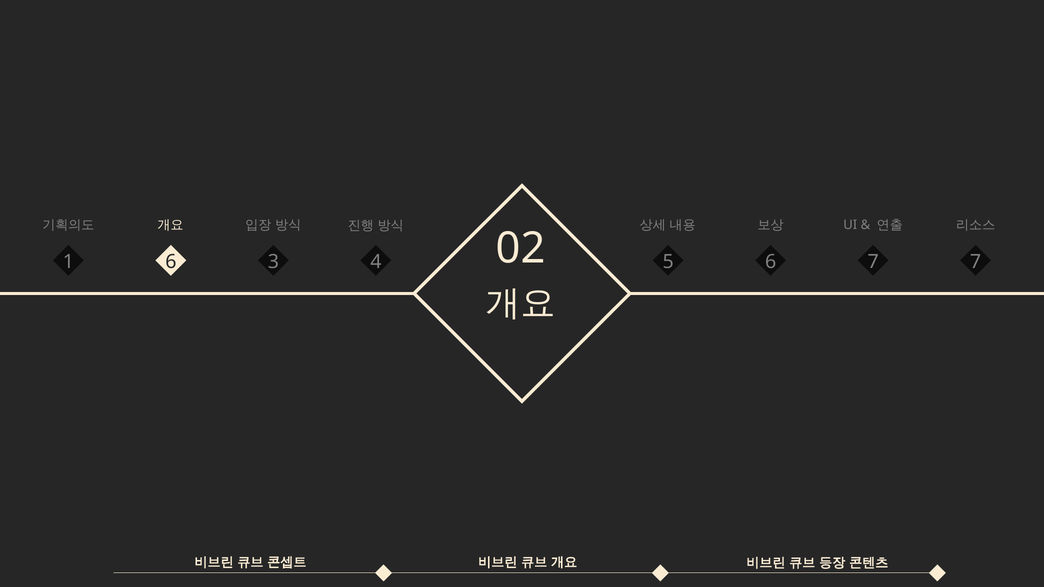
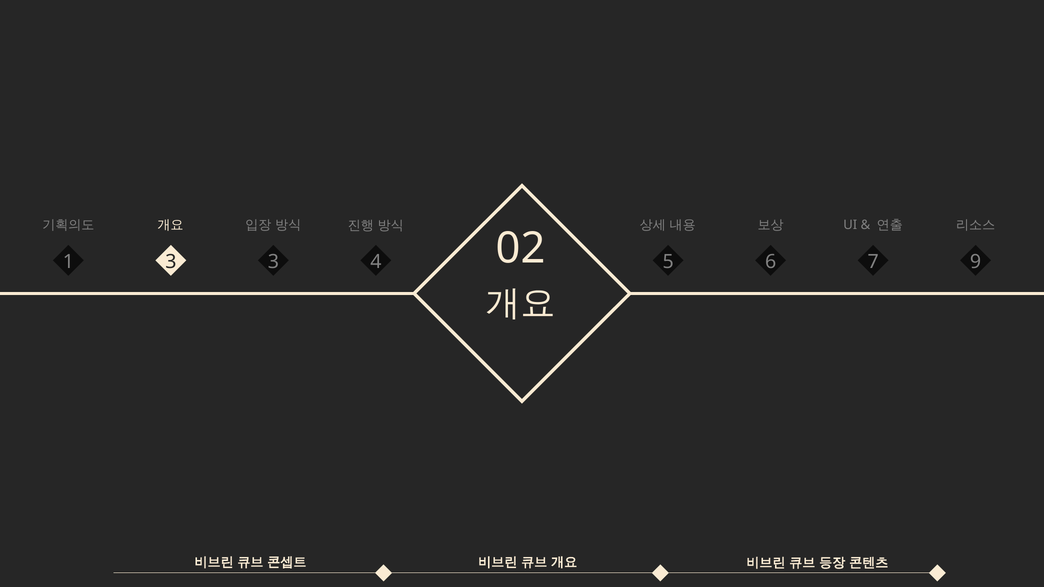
1 6: 6 -> 3 (171, 262)
4 7: 7 -> 9 (976, 262)
